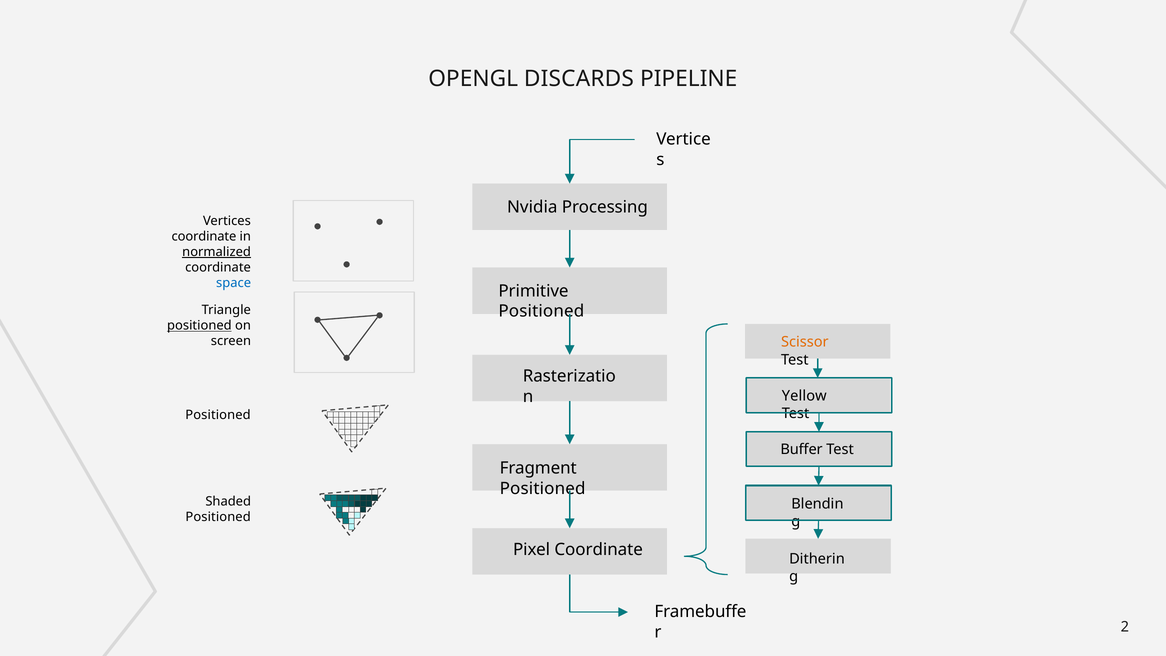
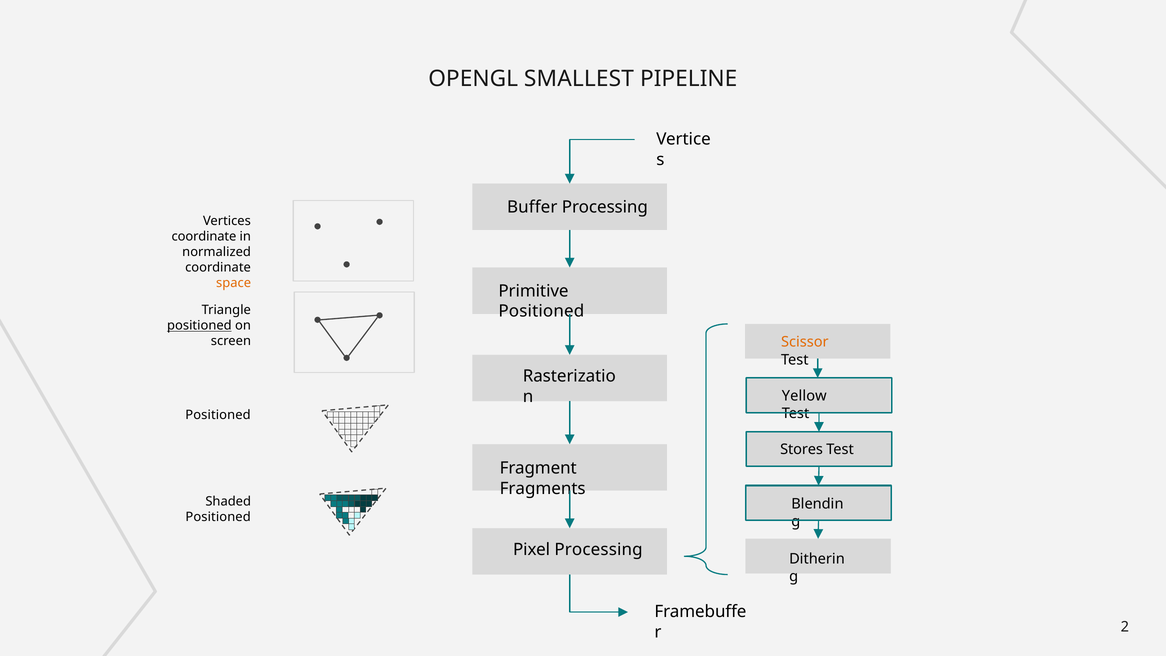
DISCARDS: DISCARDS -> SMALLEST (579, 79)
Nvidia: Nvidia -> Buffer (532, 207)
normalized underline: present -> none (217, 252)
space colour: blue -> orange (234, 283)
Buffer: Buffer -> Stores (802, 449)
Positioned: Positioned -> Fragments (543, 489)
Pixel Coordinate: Coordinate -> Processing (599, 549)
